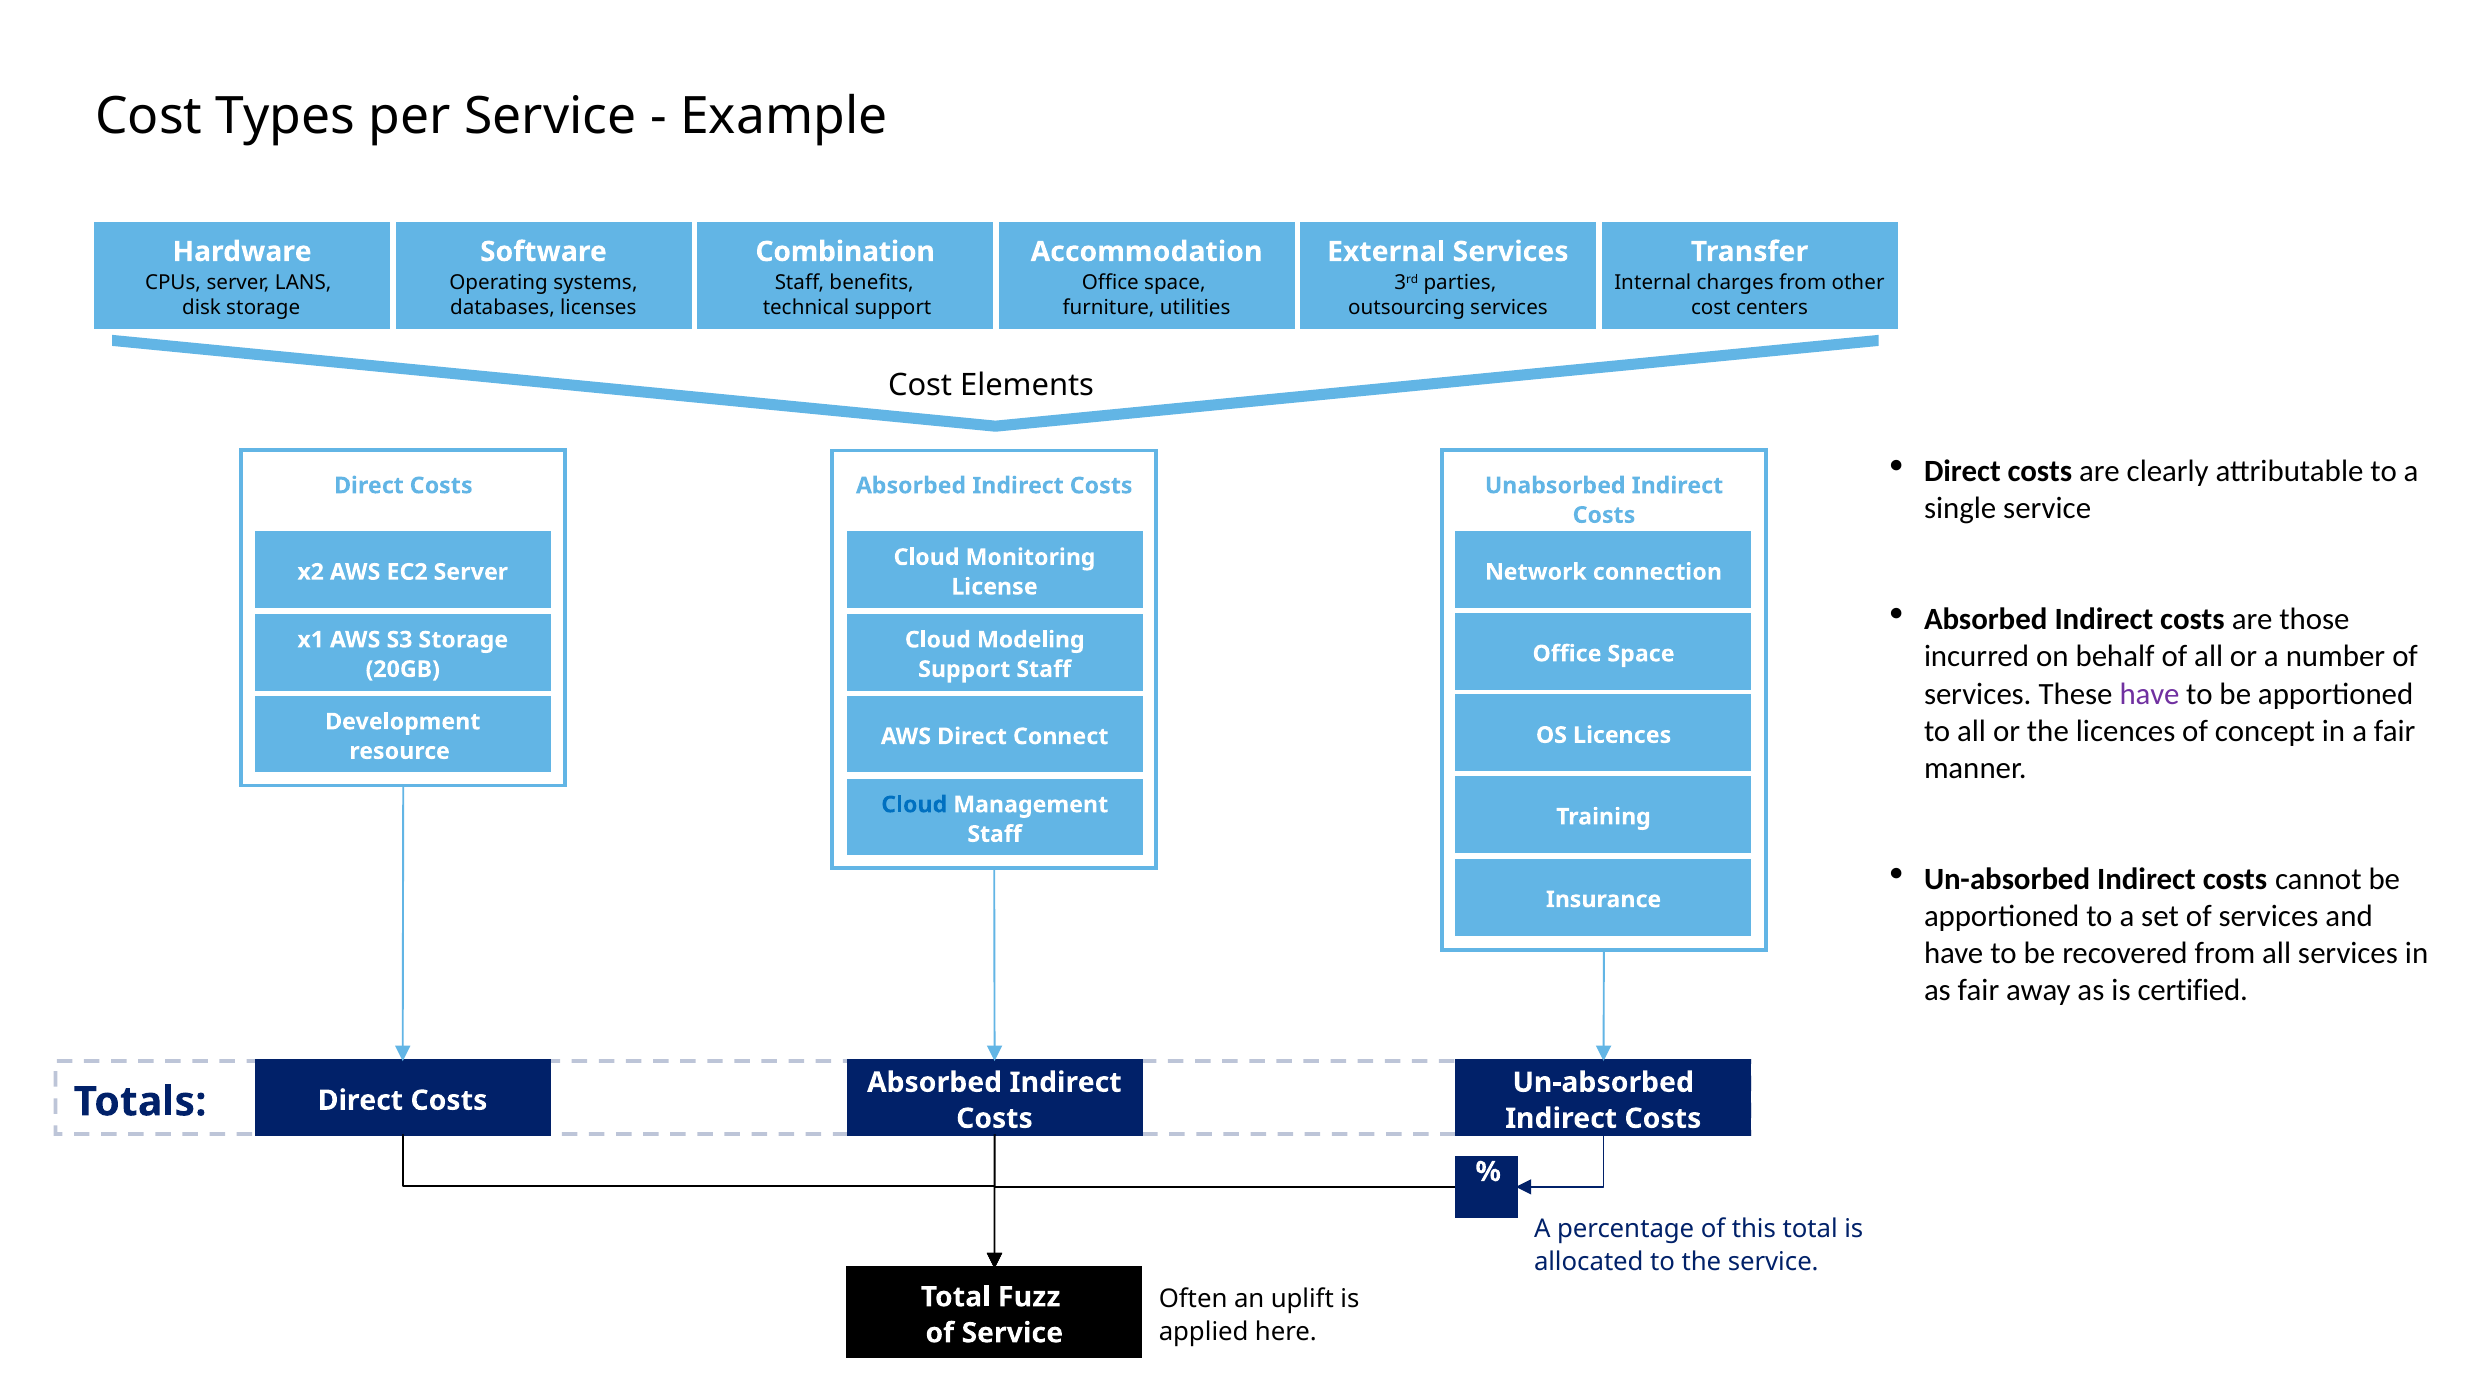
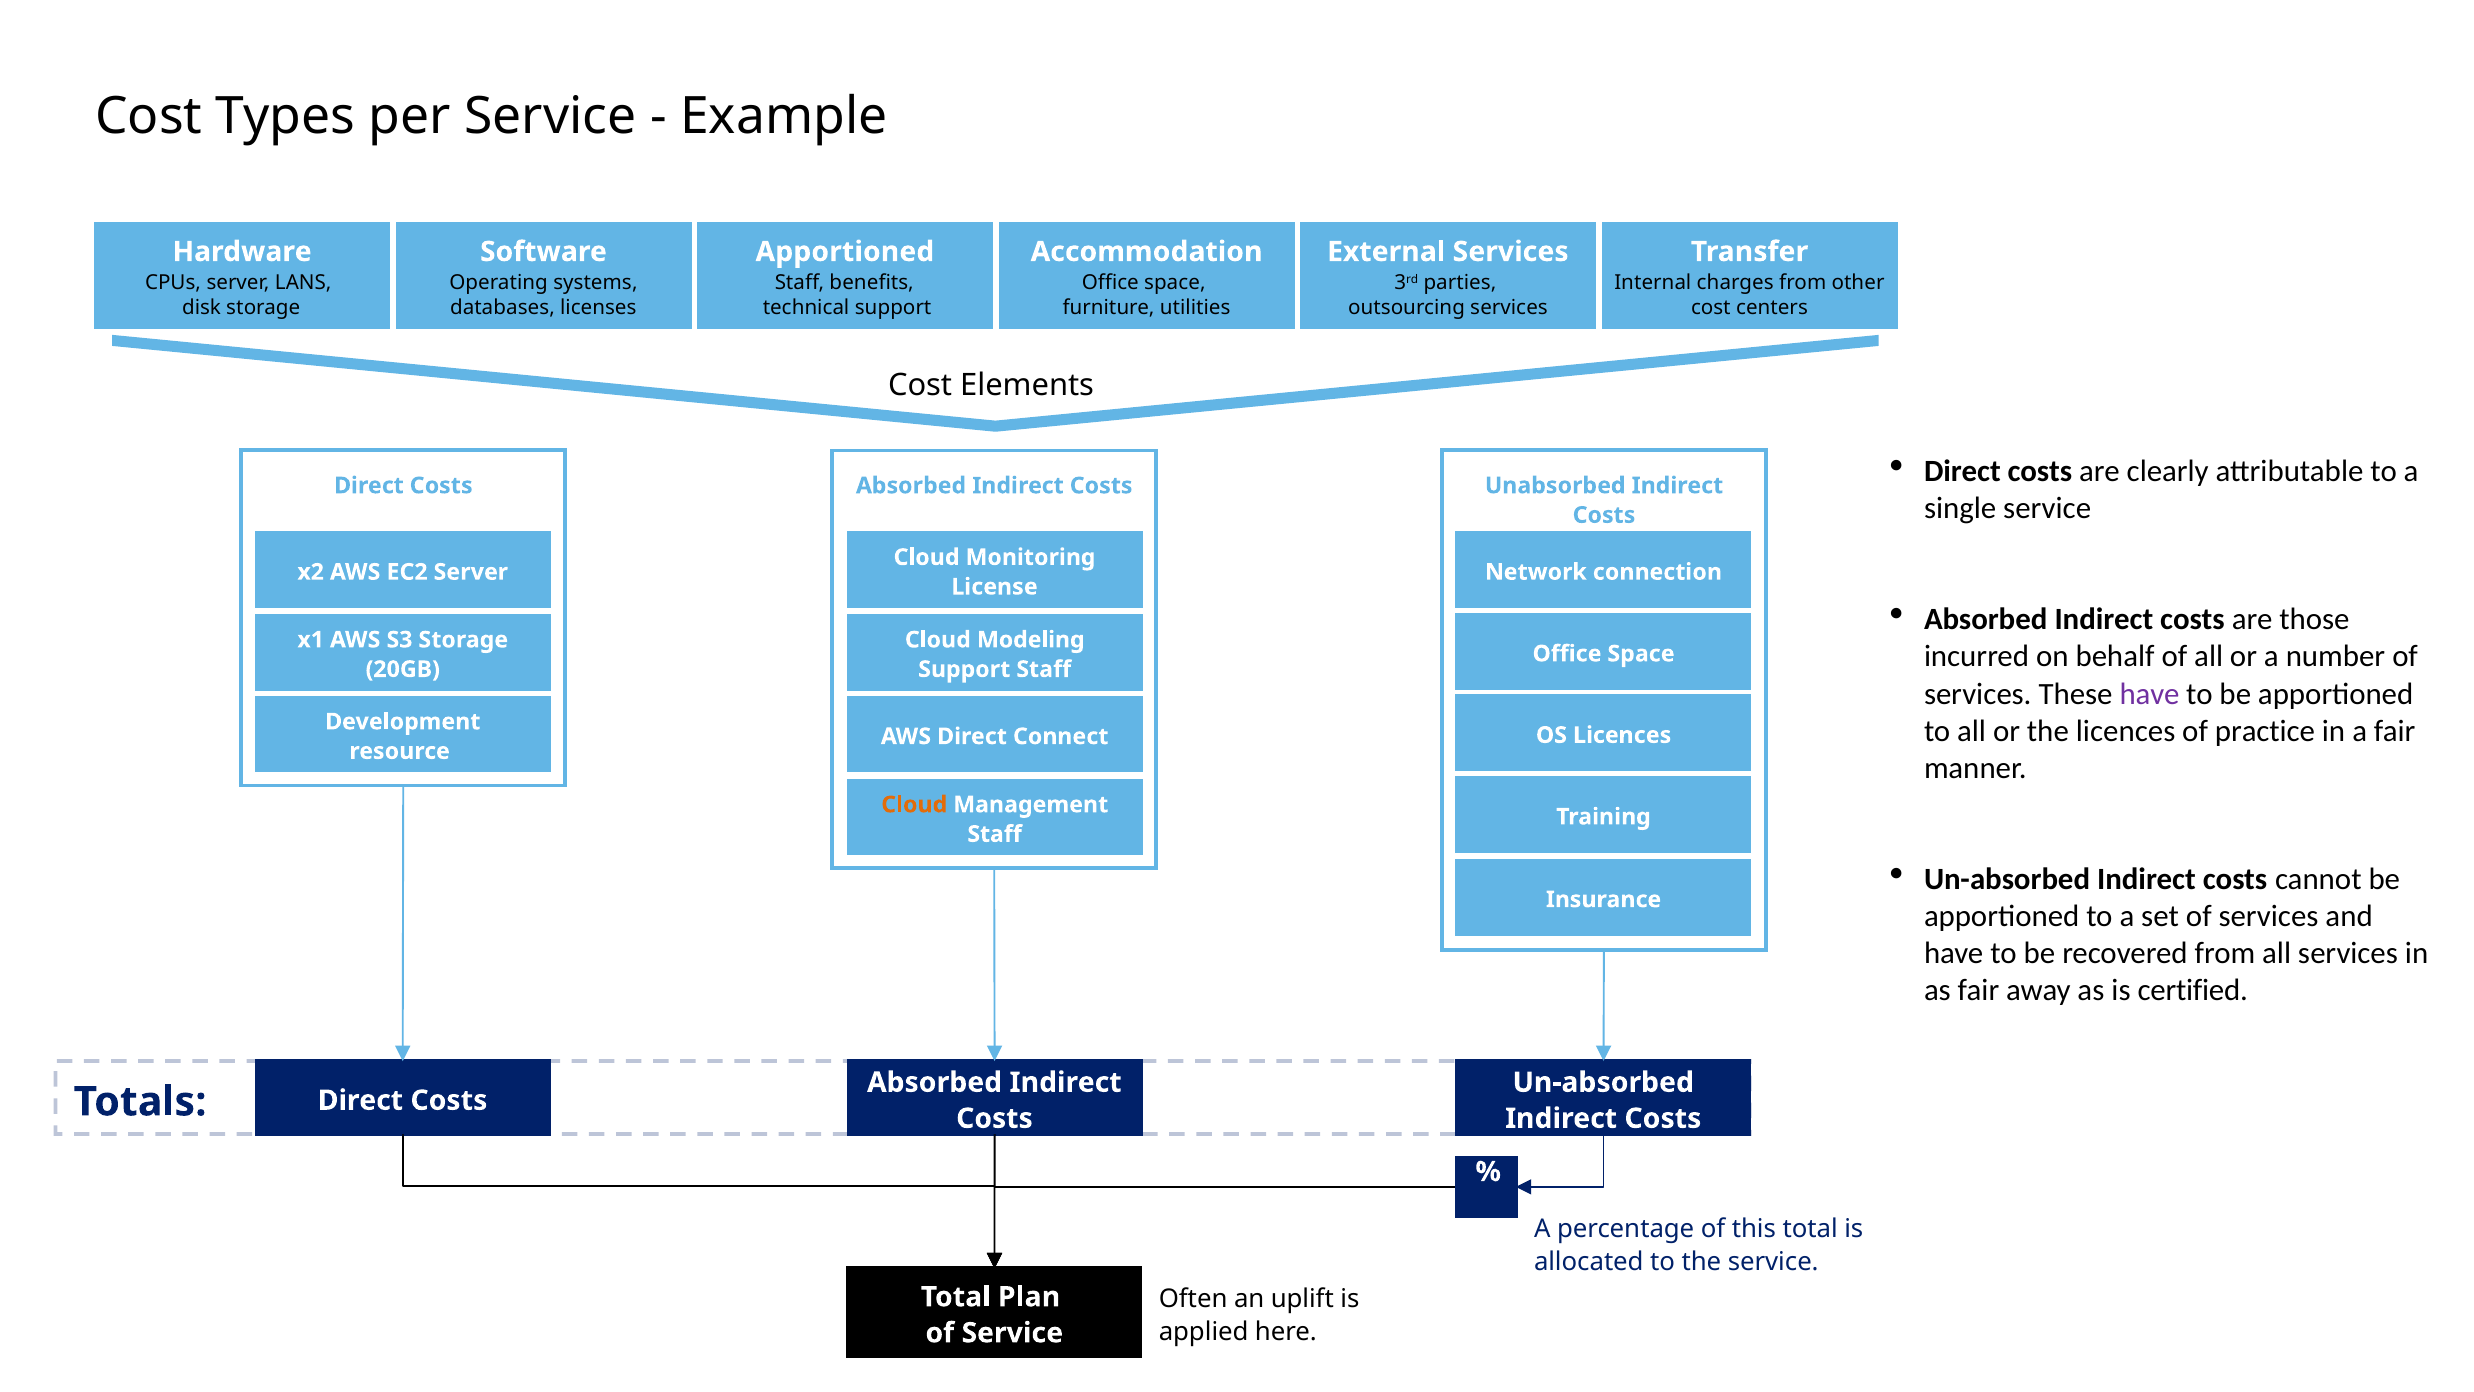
Software Combination: Combination -> Apportioned (845, 252)
concept: concept -> practice (2265, 731)
Cloud colour: blue -> orange (914, 804)
Fuzz: Fuzz -> Plan (1029, 1297)
